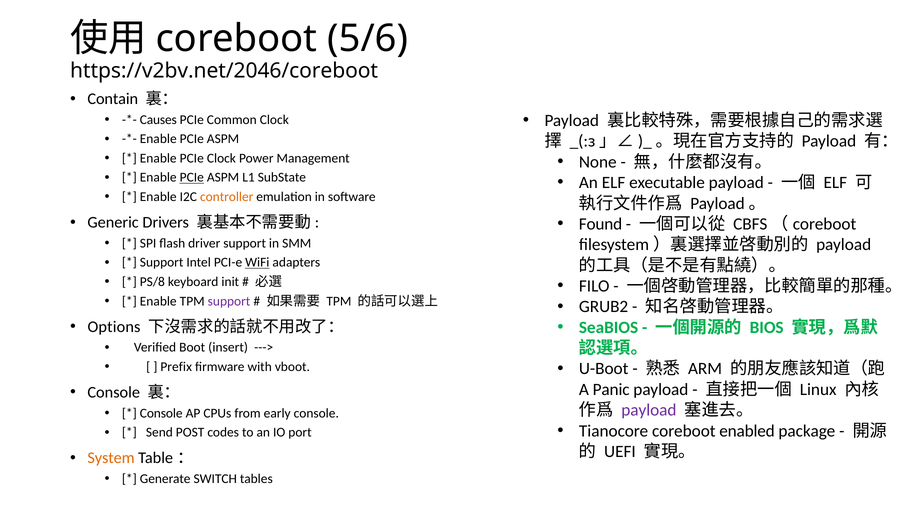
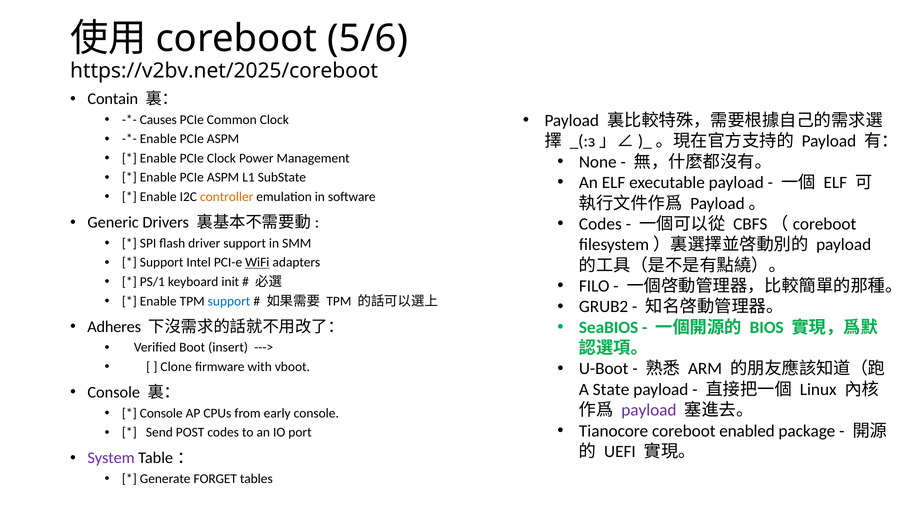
https://v2bv.net/2046/coreboot: https://v2bv.net/2046/coreboot -> https://v2bv.net/2025/coreboot (224, 71)
PCIe underline: present -> none (192, 178)
Found: Found -> Codes (600, 224)
PS/8: PS/8 -> PS/1 (152, 282)
support colour: purple -> blue (229, 301)
Options: Options -> Adheres (114, 327)
Prefix: Prefix -> Clone (176, 367)
Panic: Panic -> State (611, 389)
System colour: orange -> purple (111, 458)
SWITCH: SWITCH -> FORGET (215, 479)
